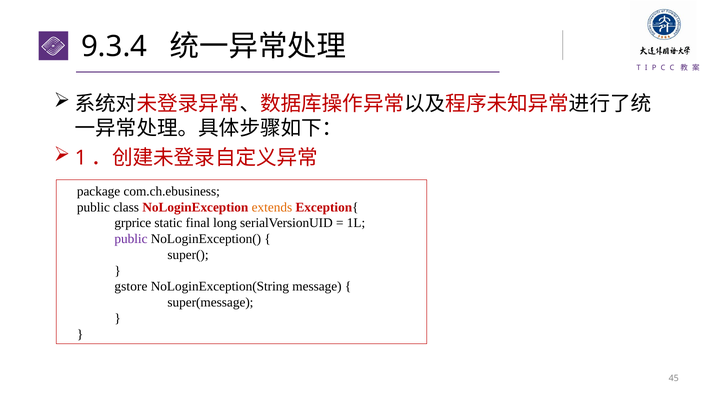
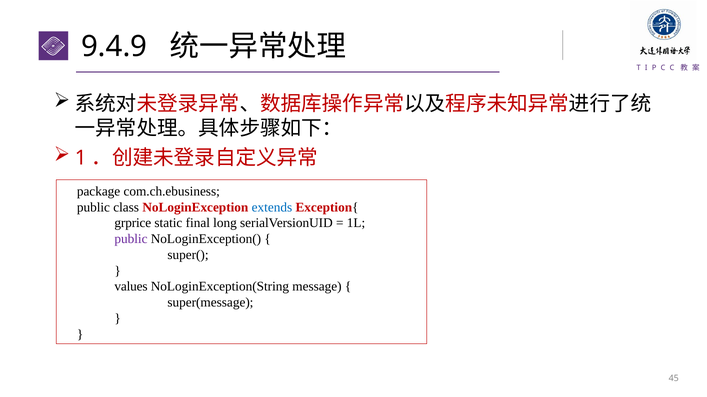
9.3.4: 9.3.4 -> 9.4.9 (114, 46)
extends colour: orange -> blue (272, 208)
gstore: gstore -> values (131, 287)
